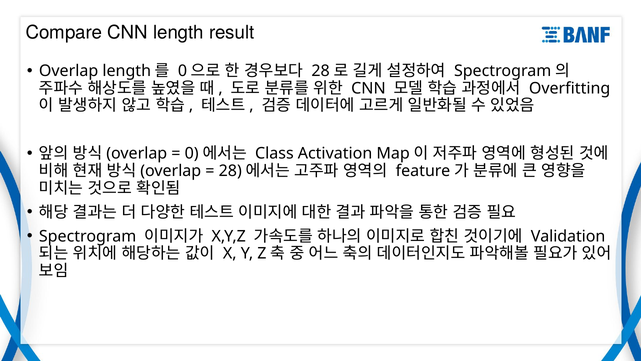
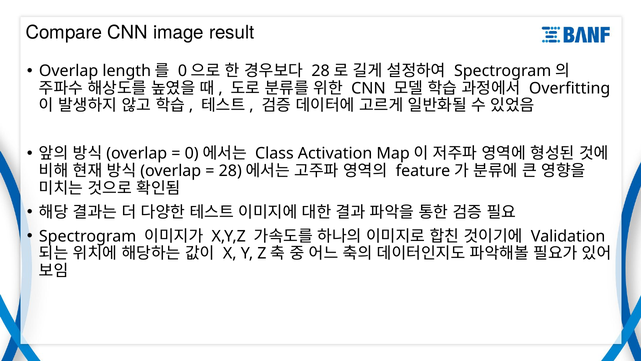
CNN length: length -> image (178, 32)
